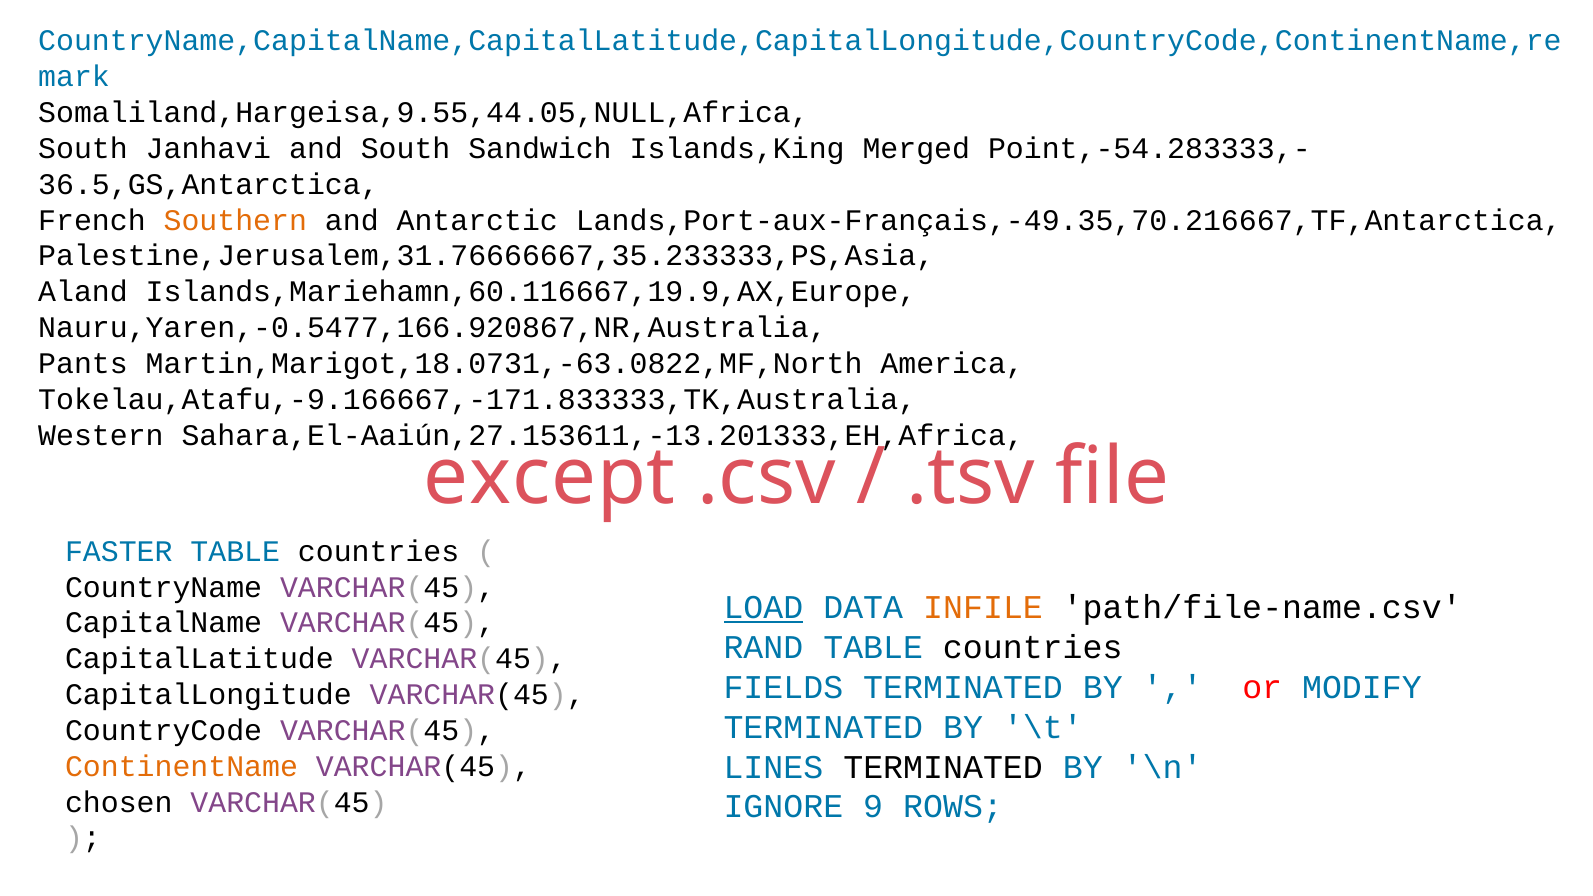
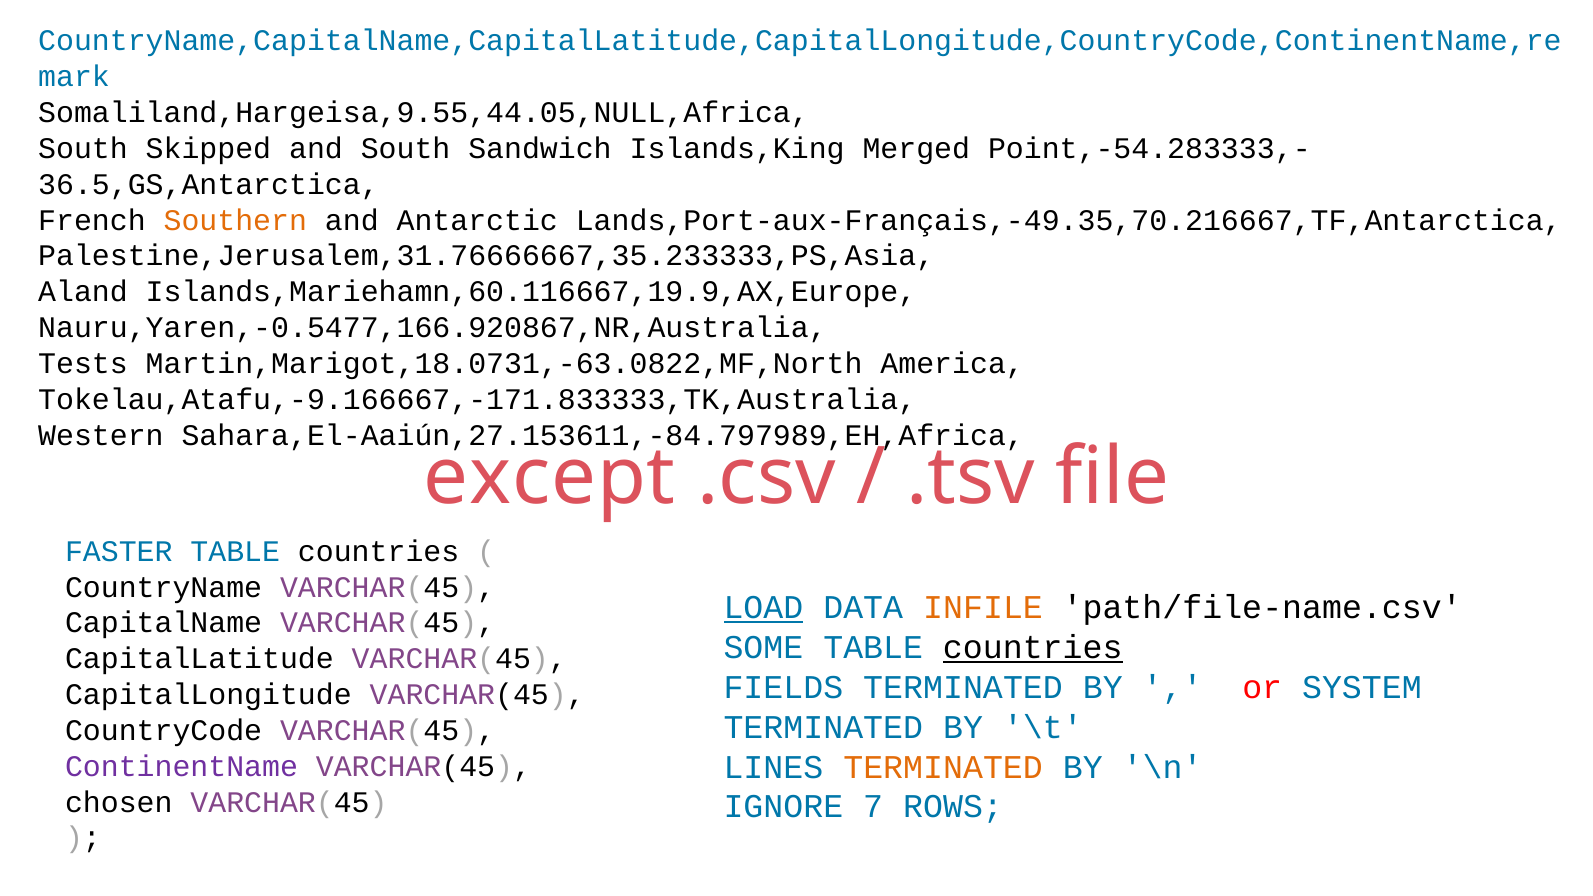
Janhavi: Janhavi -> Skipped (208, 149)
Pants: Pants -> Tests (83, 364)
Sahara,El-Aaiún,27.153611,-13.201333,EH,Africa: Sahara,El-Aaiún,27.153611,-13.201333,EH,Africa -> Sahara,El-Aaiún,27.153611,-84.797989,EH,Africa (603, 435)
RAND: RAND -> SOME (763, 648)
countries underline: none -> present (1033, 648)
MODIFY: MODIFY -> SYSTEM (1362, 687)
TERMINATED colour: black -> orange (943, 767)
ContinentName colour: orange -> purple (181, 766)
9: 9 -> 7 (873, 807)
